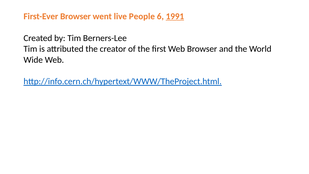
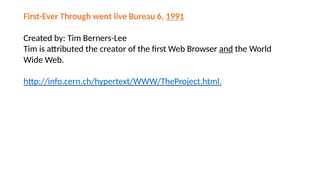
First-Ever Browser: Browser -> Through (75, 16)
People: People -> Bureau (142, 16)
and underline: none -> present (226, 49)
